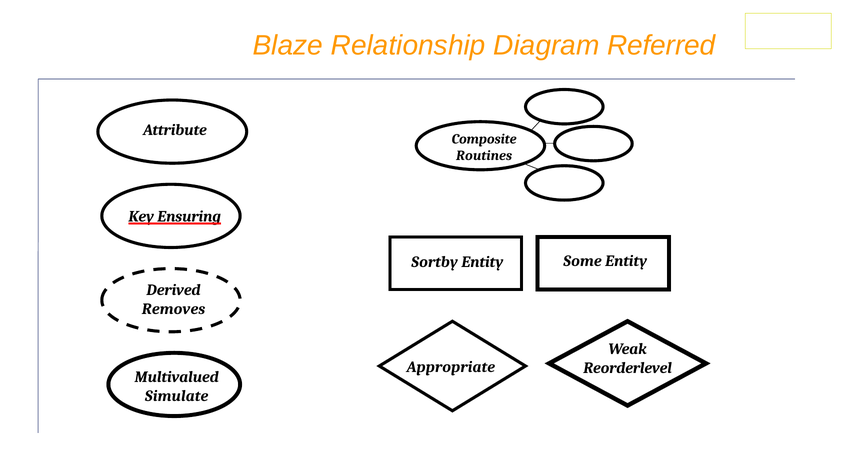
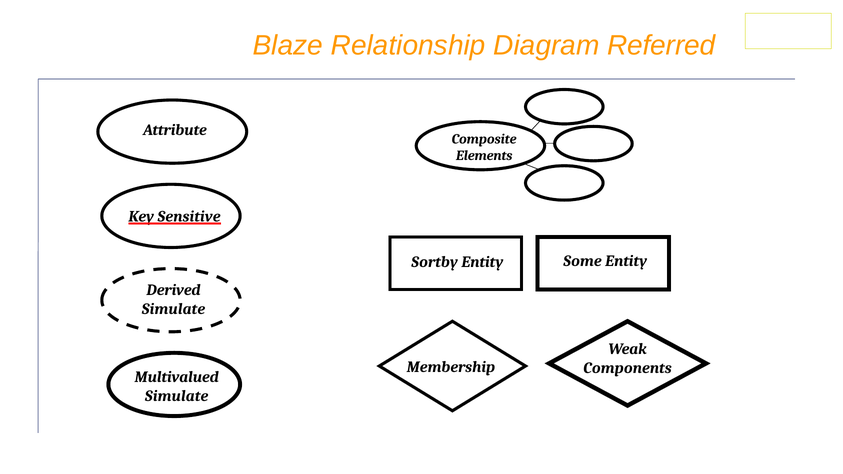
Routines: Routines -> Elements (484, 156)
Ensuring: Ensuring -> Sensitive (189, 217)
Removes: Removes -> Simulate (173, 309)
Appropriate: Appropriate -> Membership (451, 367)
Reorderlevel: Reorderlevel -> Components (627, 368)
